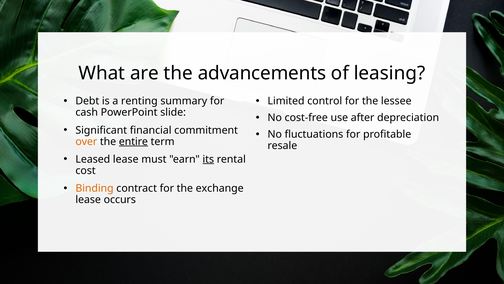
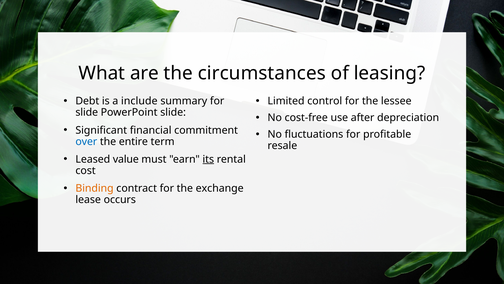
advancements: advancements -> circumstances (262, 73)
renting: renting -> include (139, 101)
cash: cash -> slide (87, 112)
over colour: orange -> blue (86, 141)
entire underline: present -> none (133, 141)
Leased lease: lease -> value (126, 159)
